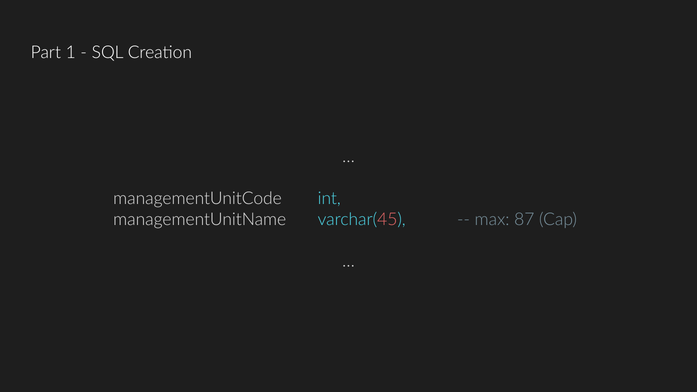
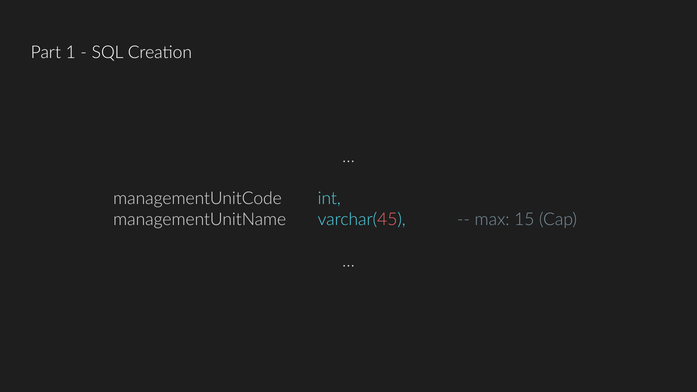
87: 87 -> 15 (524, 219)
